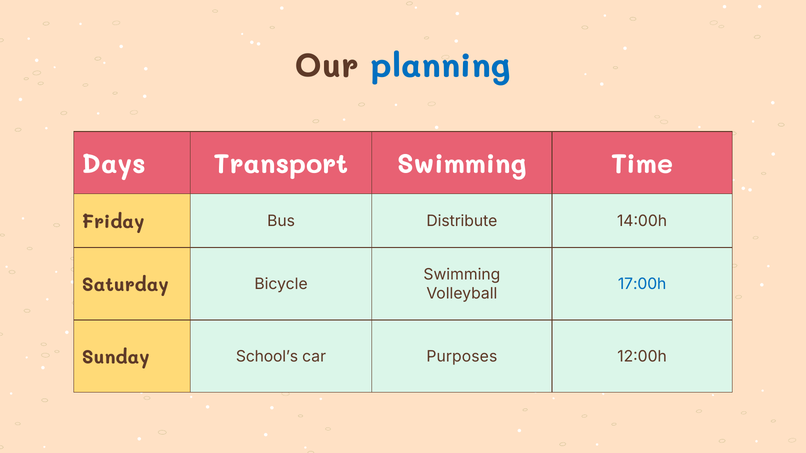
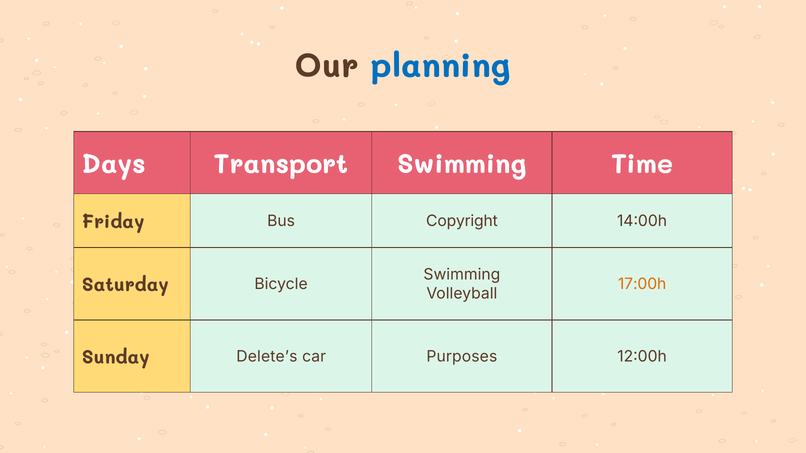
Distribute: Distribute -> Copyright (462, 221)
17:00h colour: blue -> orange (642, 284)
School’s: School’s -> Delete’s (267, 357)
